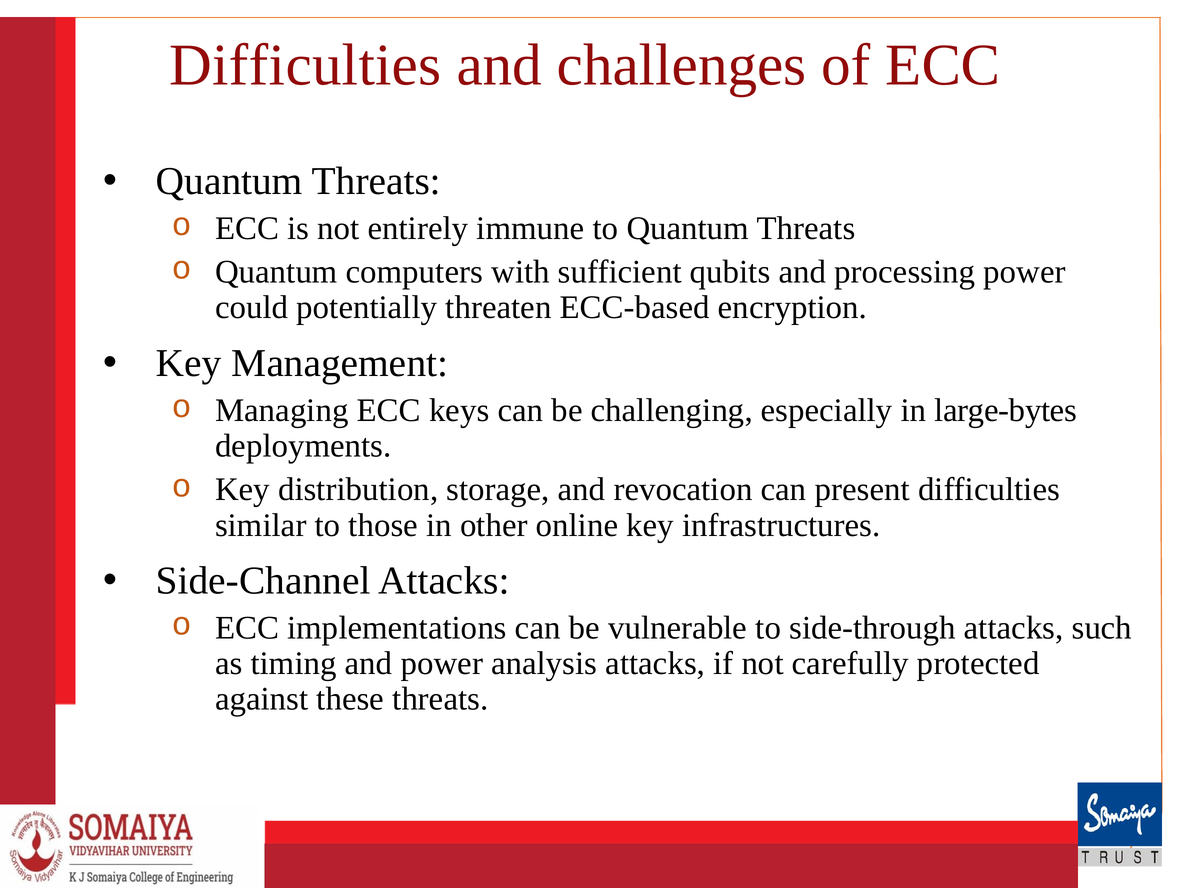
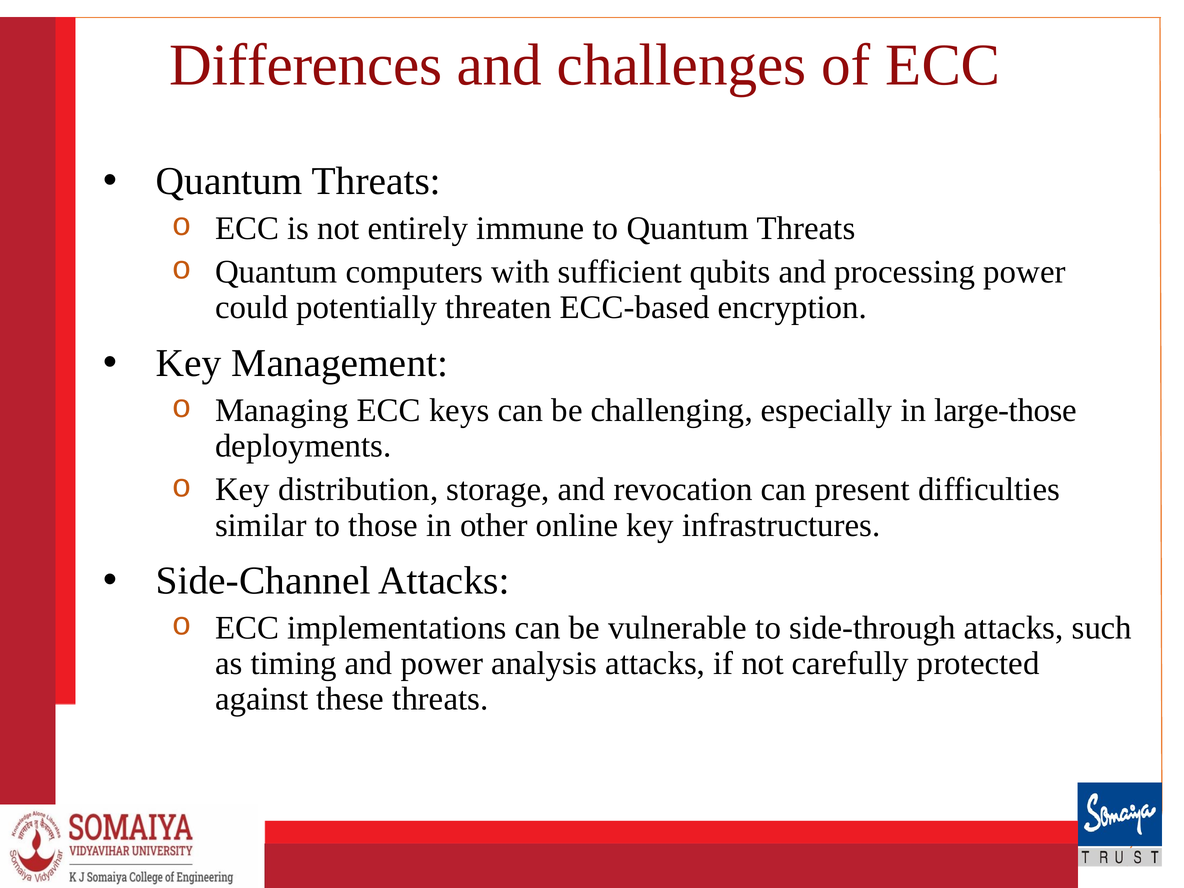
Difficulties: Difficulties -> Differences (306, 65)
large-bytes: large-bytes -> large-those (1006, 410)
